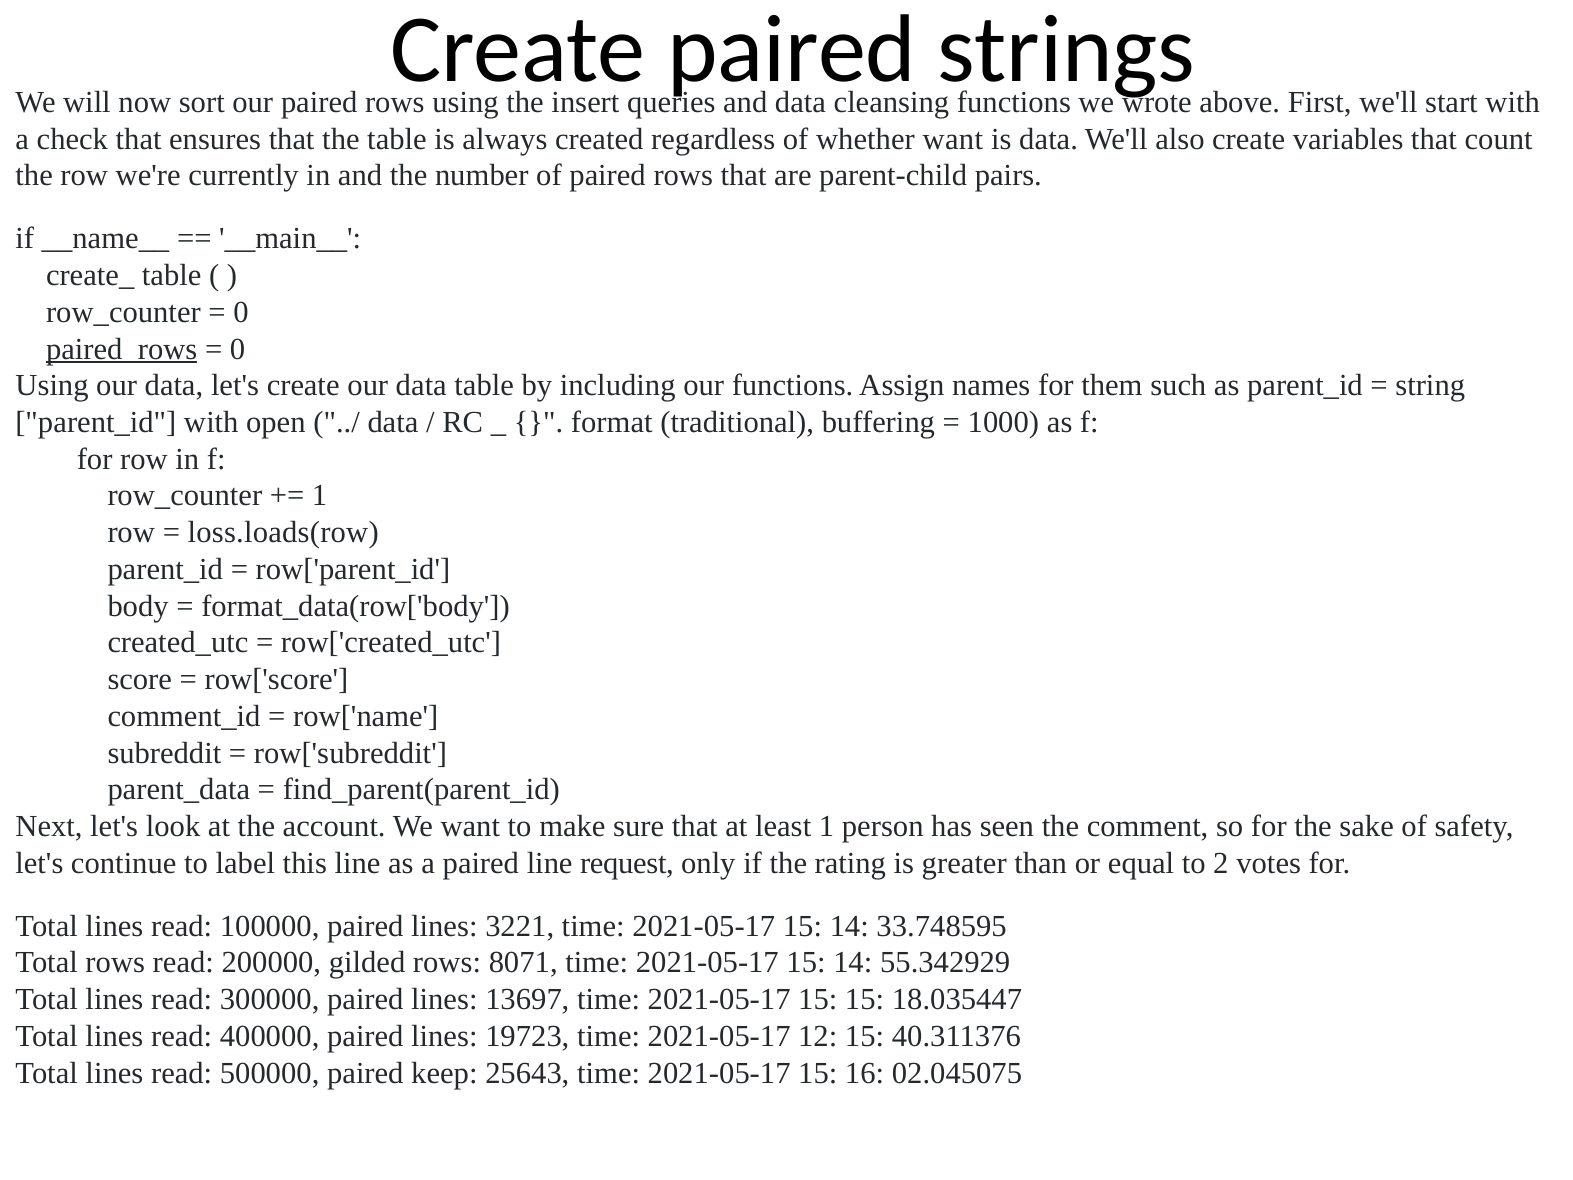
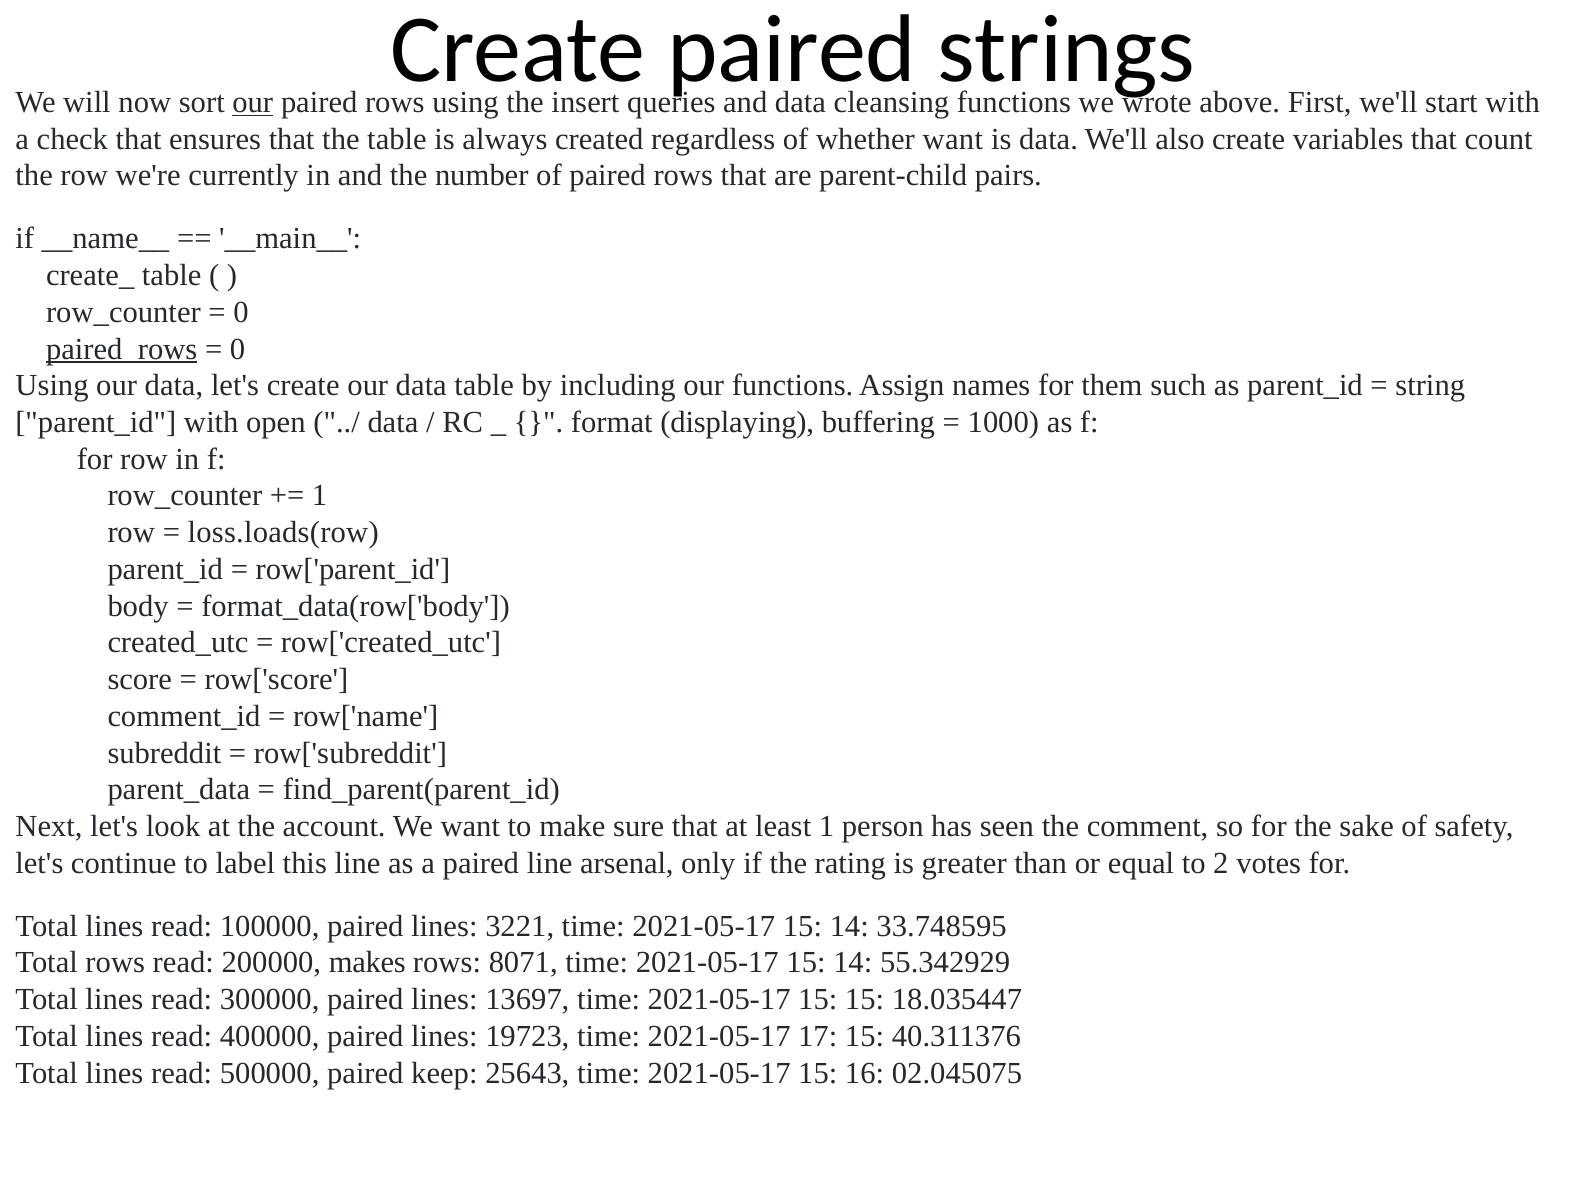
our underline: none -> present (253, 102)
traditional: traditional -> displaying (737, 422)
request: request -> arsenal (627, 863)
gilded: gilded -> makes (367, 963)
12: 12 -> 17 (818, 1036)
